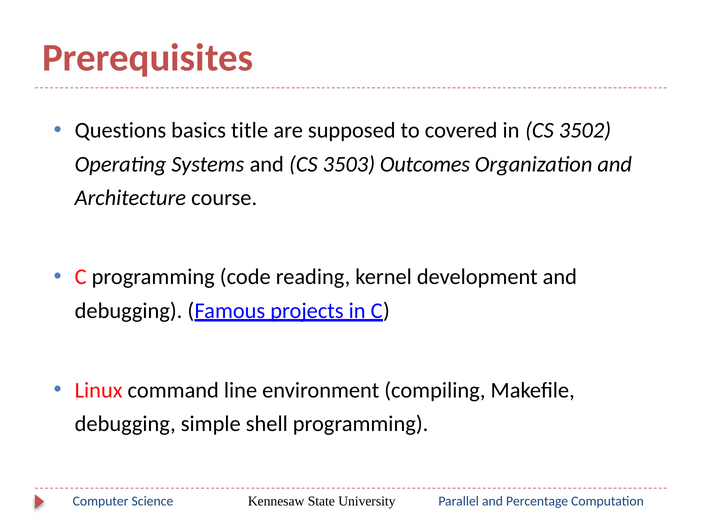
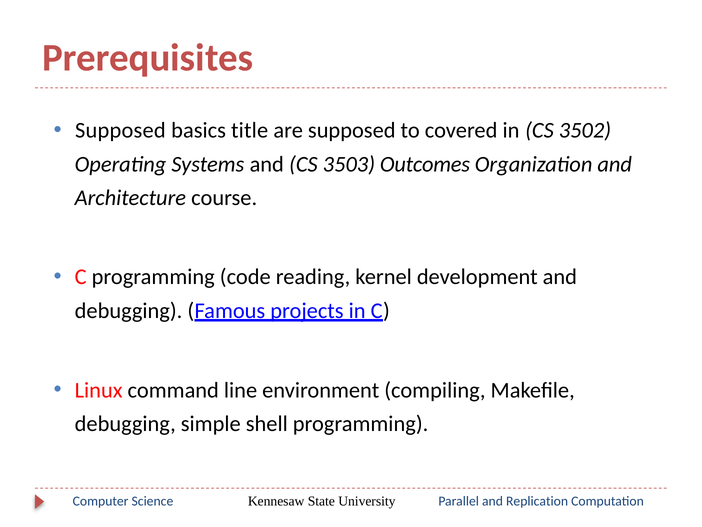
Questions: Questions -> Supposed (120, 130)
Percentage: Percentage -> Replication (537, 501)
